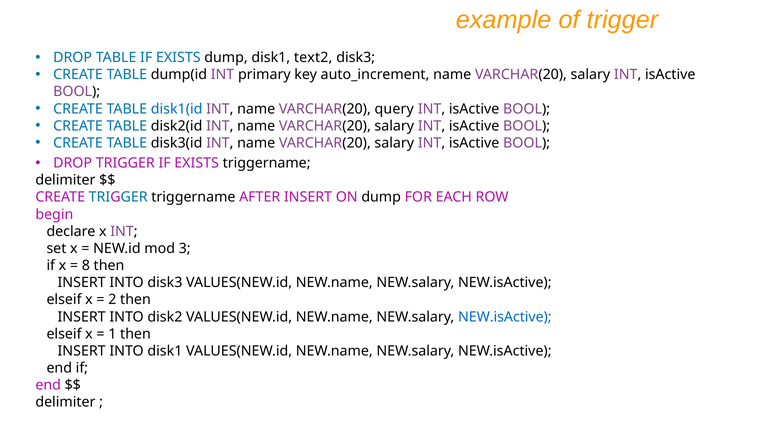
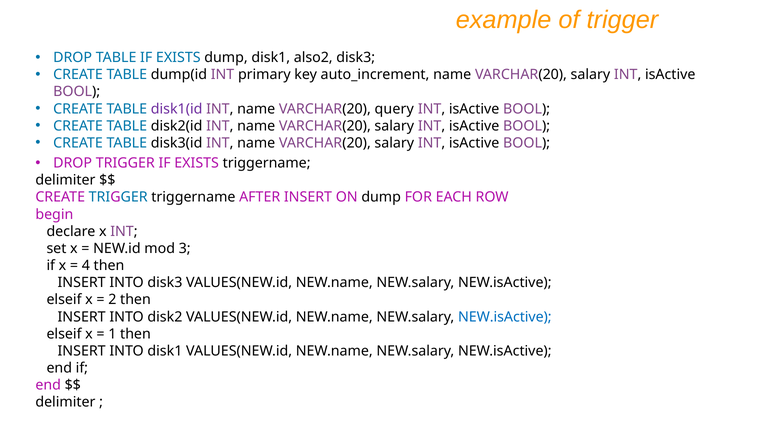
text2: text2 -> also2 (313, 58)
disk1(id colour: blue -> purple (177, 109)
8: 8 -> 4 (86, 266)
